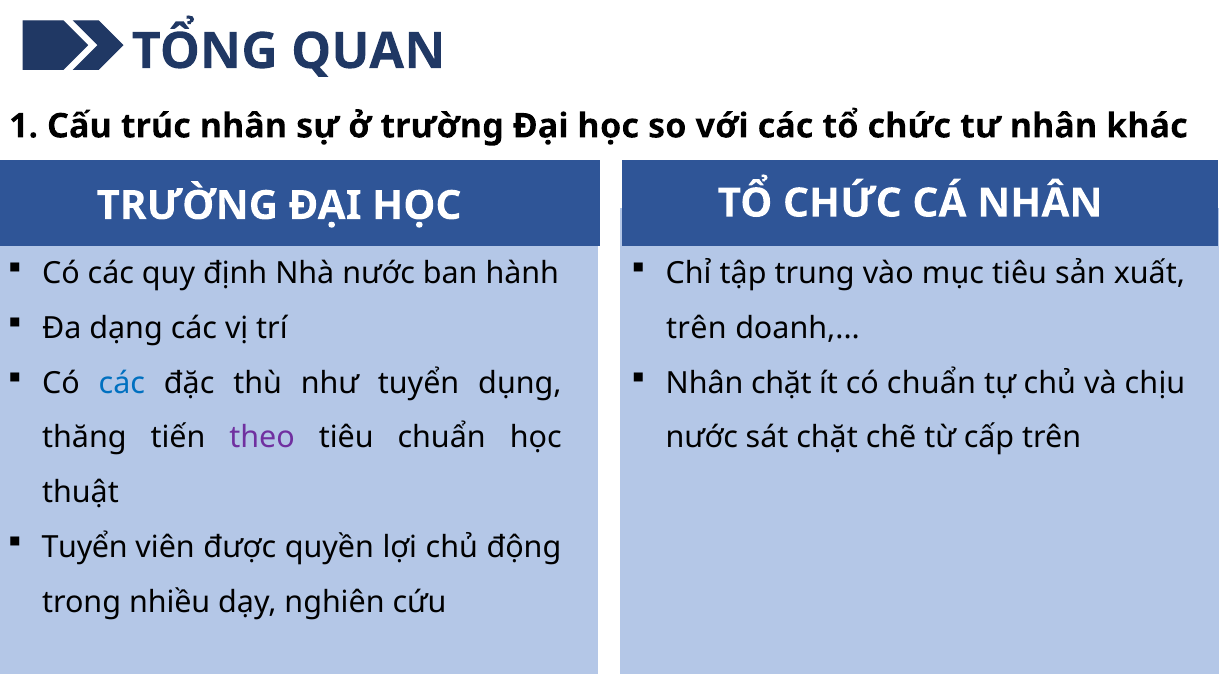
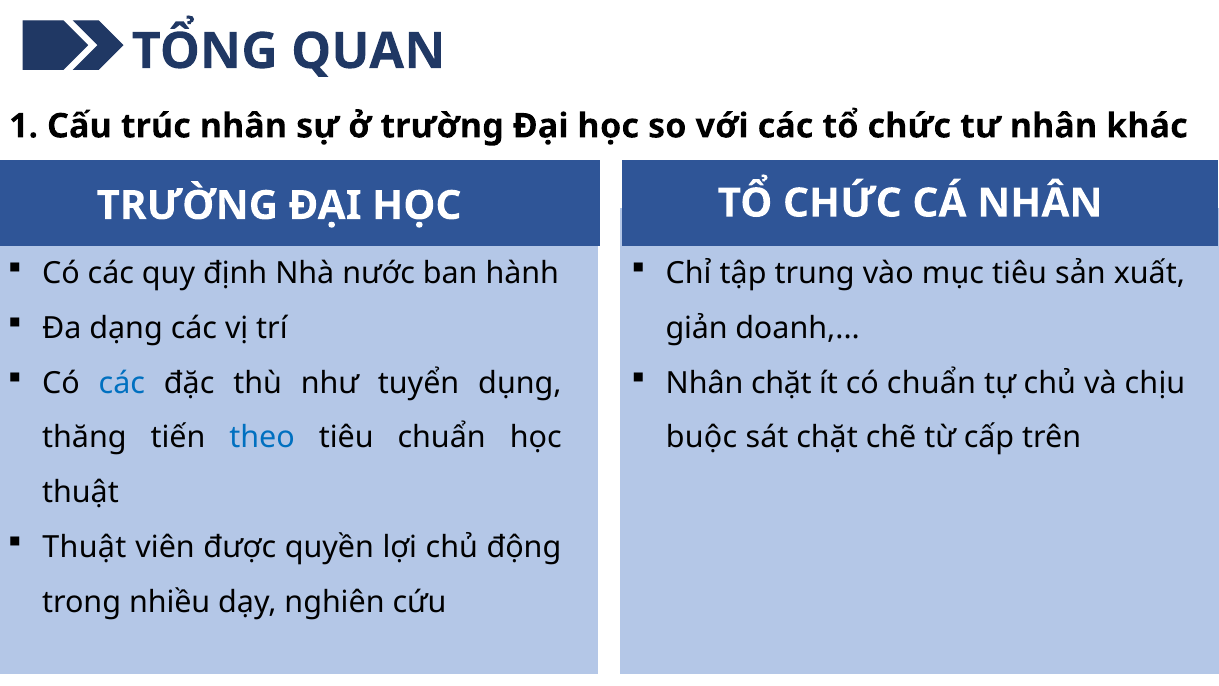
trên: trên -> giản (697, 328)
theo colour: purple -> blue (262, 438)
nước: nước -> buộc (702, 438)
Tuyển: Tuyển -> Thuật (84, 547)
